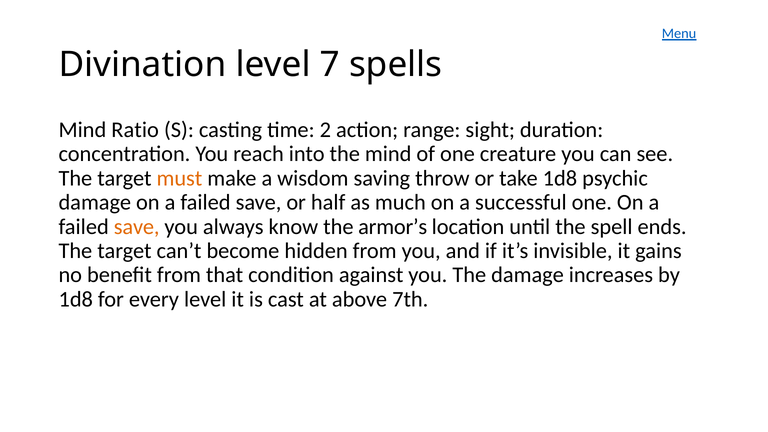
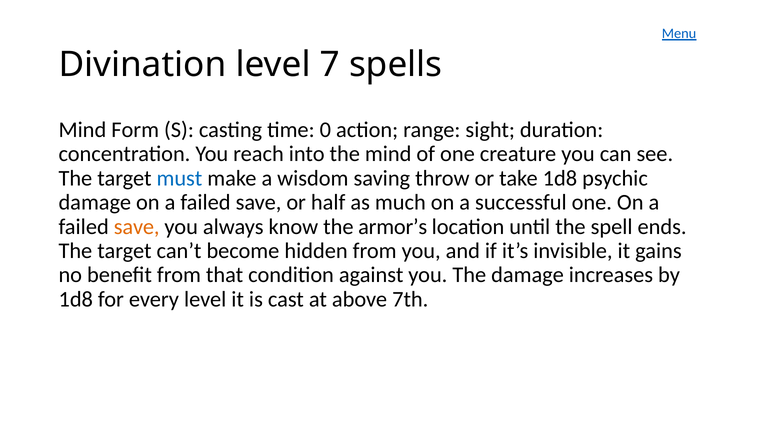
Ratio: Ratio -> Form (135, 130)
2: 2 -> 0 (325, 130)
must colour: orange -> blue (179, 178)
